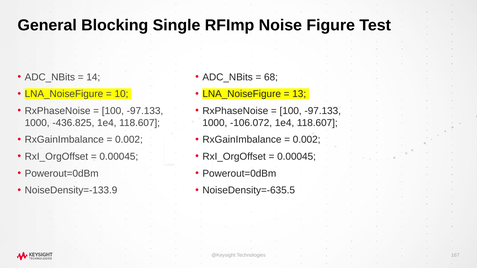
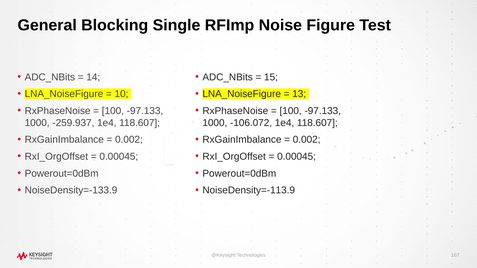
68: 68 -> 15 (271, 77)
-436.825: -436.825 -> -259.937 (73, 123)
NoiseDensity=-635.5: NoiseDensity=-635.5 -> NoiseDensity=-113.9 (249, 191)
